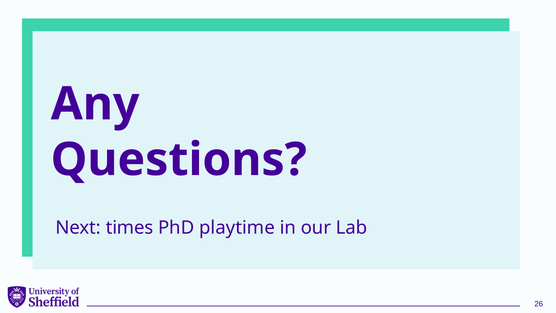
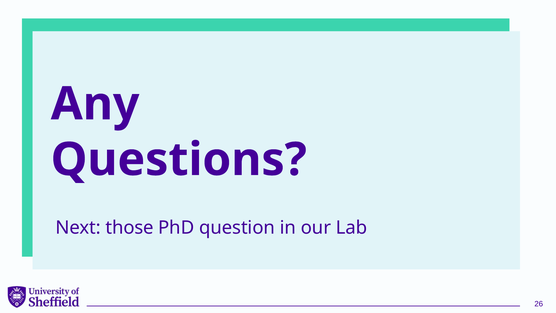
times: times -> those (130, 227)
playtime: playtime -> question (237, 227)
